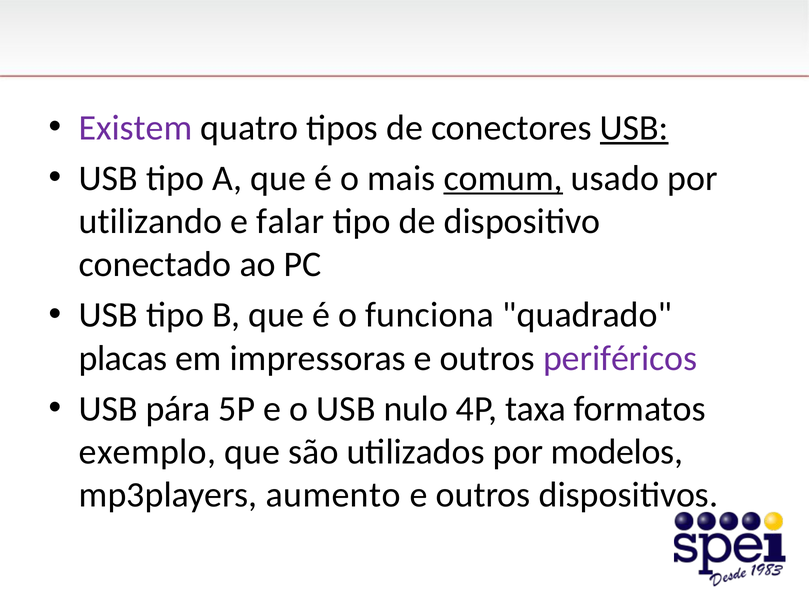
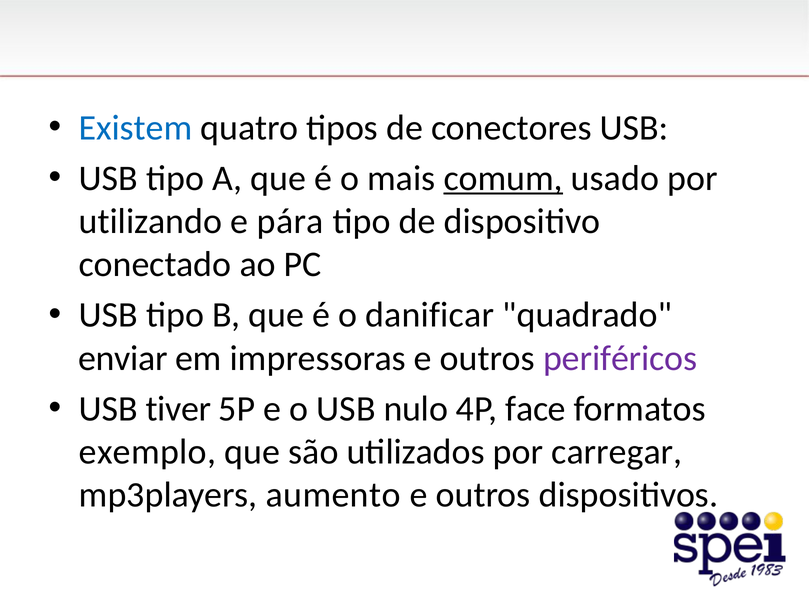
Existem colour: purple -> blue (136, 128)
USB underline: present -> none (634, 128)
falar: falar -> pára (290, 221)
funciona: funciona -> danificar (430, 315)
placas: placas -> enviar (123, 358)
pára: pára -> tiver (178, 408)
taxa: taxa -> face (536, 408)
modelos: modelos -> carregar (617, 452)
